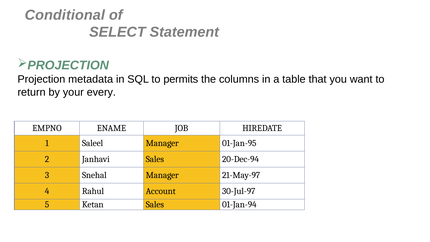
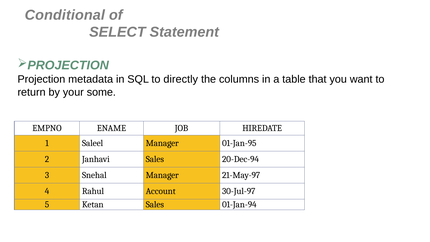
permits: permits -> directly (181, 79)
every: every -> some (101, 92)
